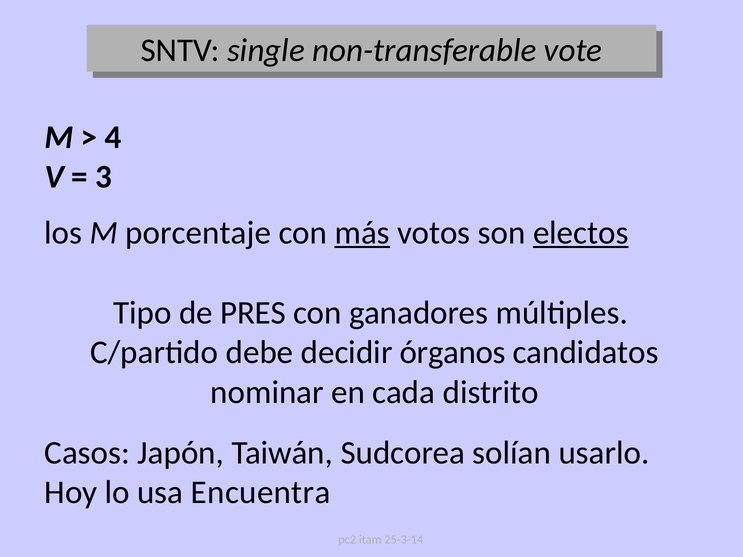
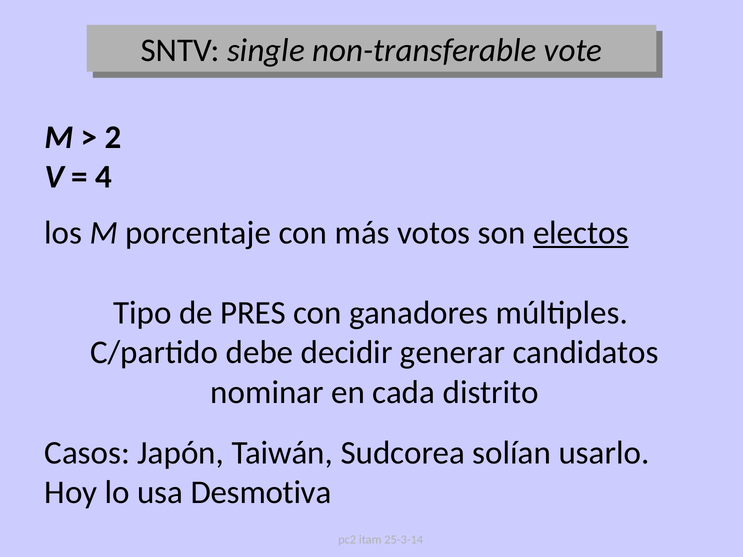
4: 4 -> 2 (113, 137)
3: 3 -> 4 (104, 177)
más underline: present -> none (362, 233)
órganos: órganos -> generar (453, 353)
Encuentra: Encuentra -> Desmotiva (261, 493)
